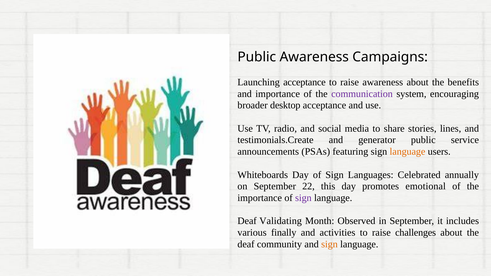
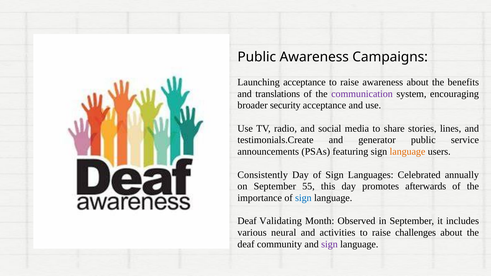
and importance: importance -> translations (278, 94)
desktop: desktop -> security (285, 105)
Whiteboards: Whiteboards -> Consistently (263, 175)
22: 22 -> 55 (308, 186)
emotional: emotional -> afterwards (426, 186)
sign colour: purple -> blue (303, 198)
finally: finally -> neural (284, 233)
sign colour: orange -> purple (329, 244)
